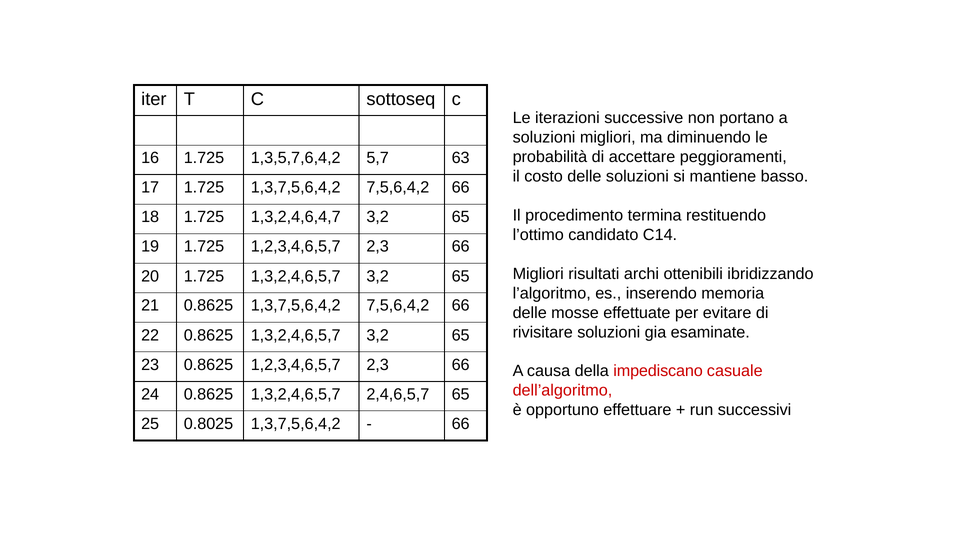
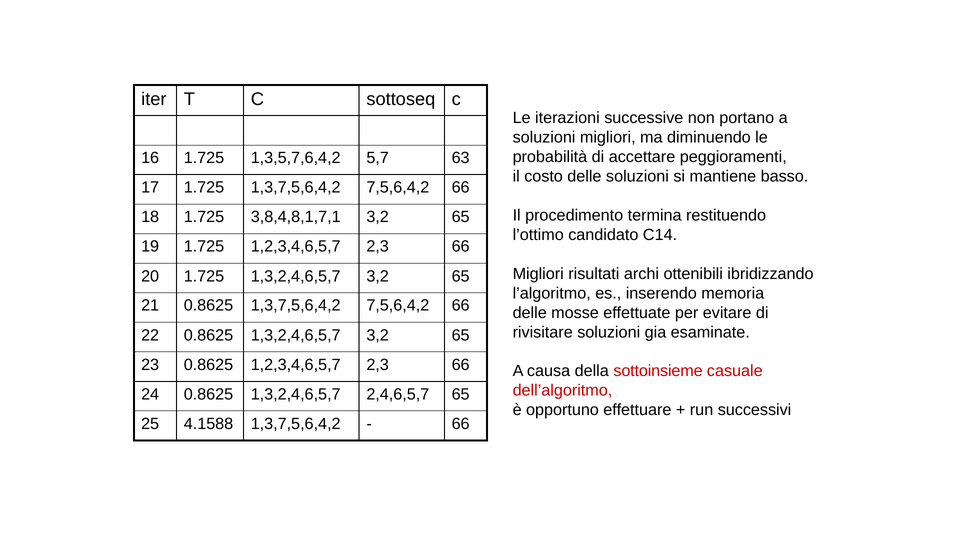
1,3,2,4,6,4,7: 1,3,2,4,6,4,7 -> 3,8,4,8,1,7,1 (296, 217)
impediscano: impediscano -> sottoinsieme (658, 371)
0.8025: 0.8025 -> 4.1588 (209, 424)
